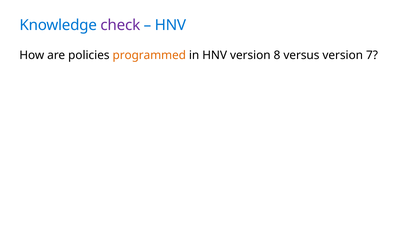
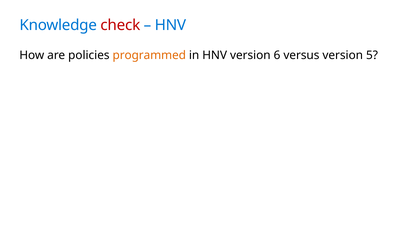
check colour: purple -> red (120, 25)
8: 8 -> 6 (277, 55)
7: 7 -> 5 (372, 55)
